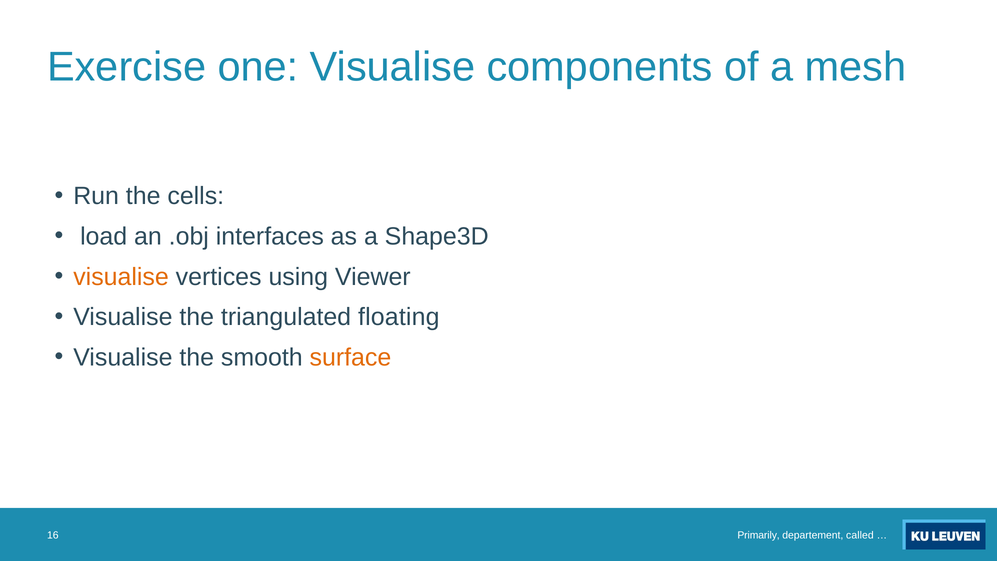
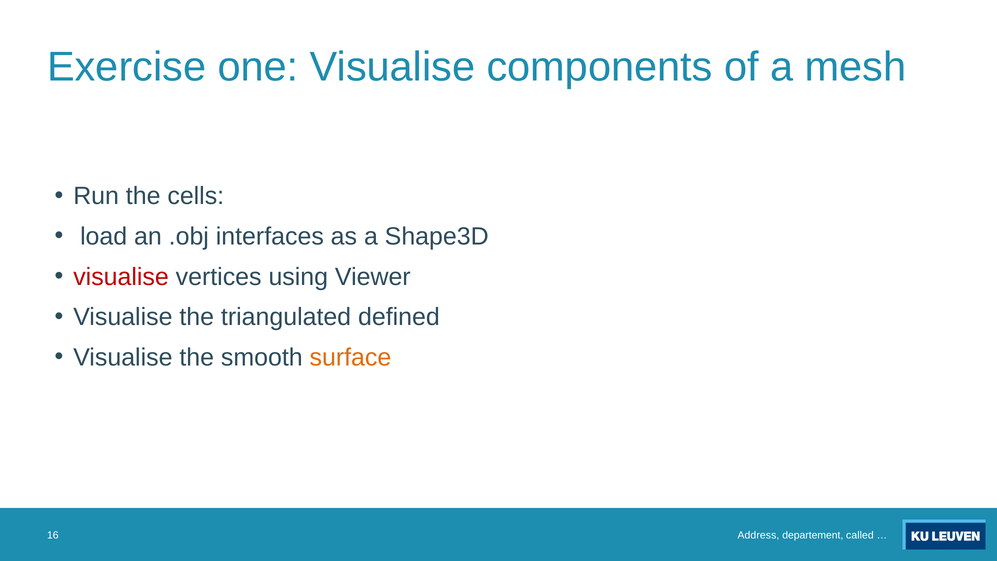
visualise colour: orange -> red (121, 277)
floating: floating -> defined (399, 317)
Primarily: Primarily -> Address (758, 535)
